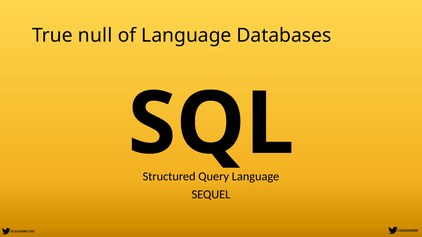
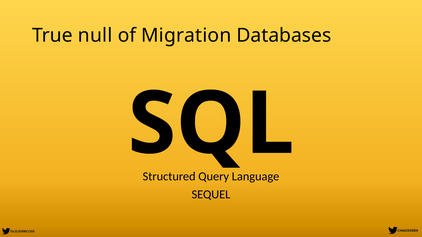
of Language: Language -> Migration (186, 35)
